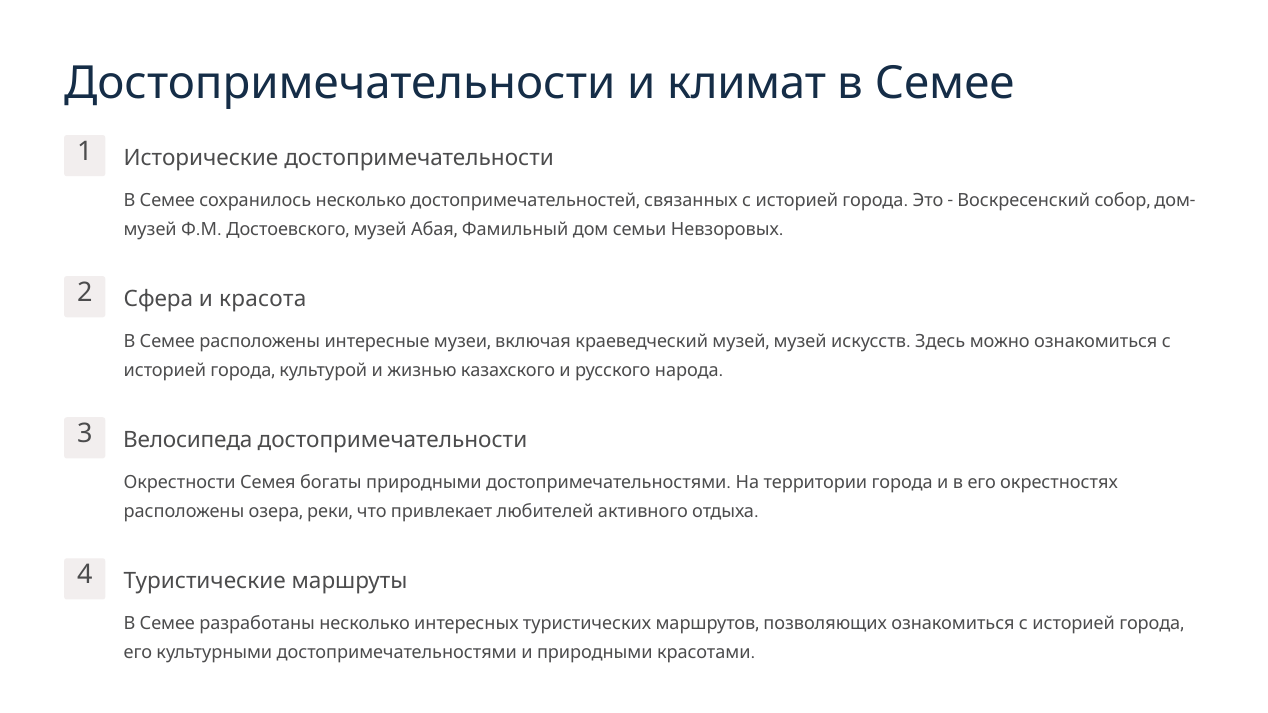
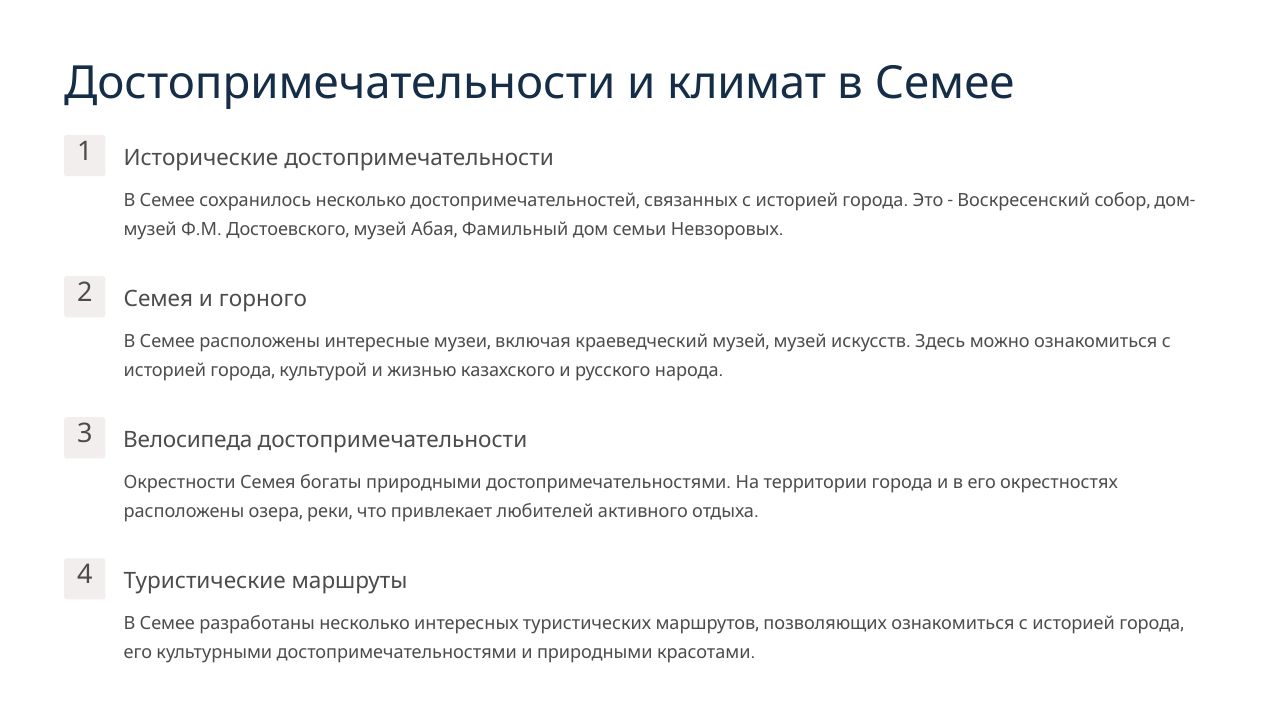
Сфера: Сфера -> Семея (158, 299)
красота: красота -> горного (263, 299)
